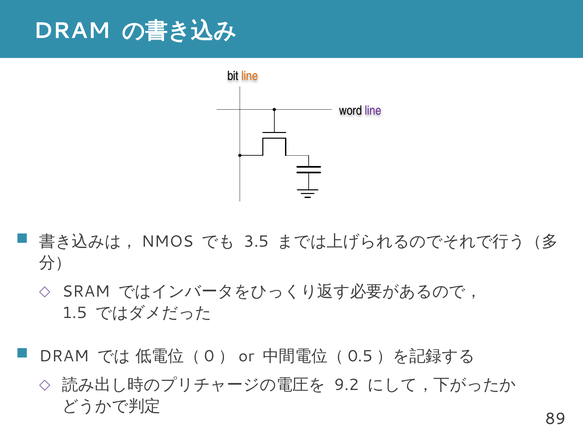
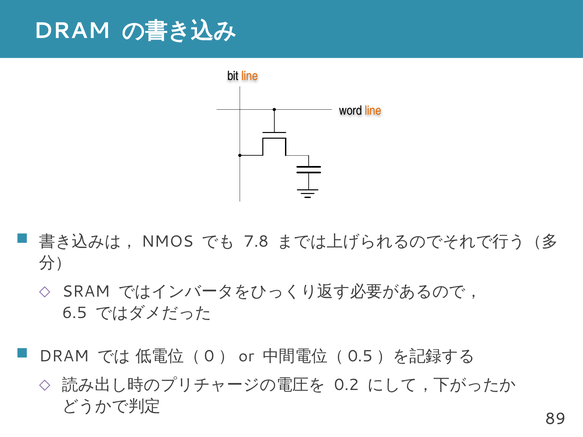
line colour: purple -> orange (373, 110)
3.5: 3.5 -> 7.8 (256, 242)
1.5: 1.5 -> 6.5 (75, 313)
9.2: 9.2 -> 0.2 (347, 385)
